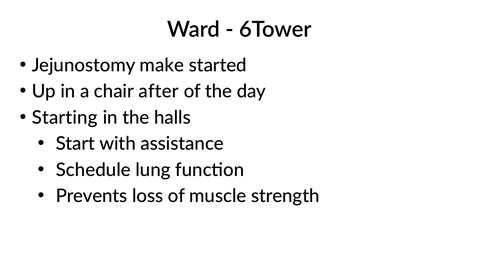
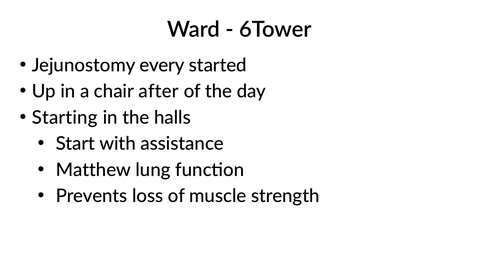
make: make -> every (162, 65)
Schedule: Schedule -> Matthew (93, 170)
